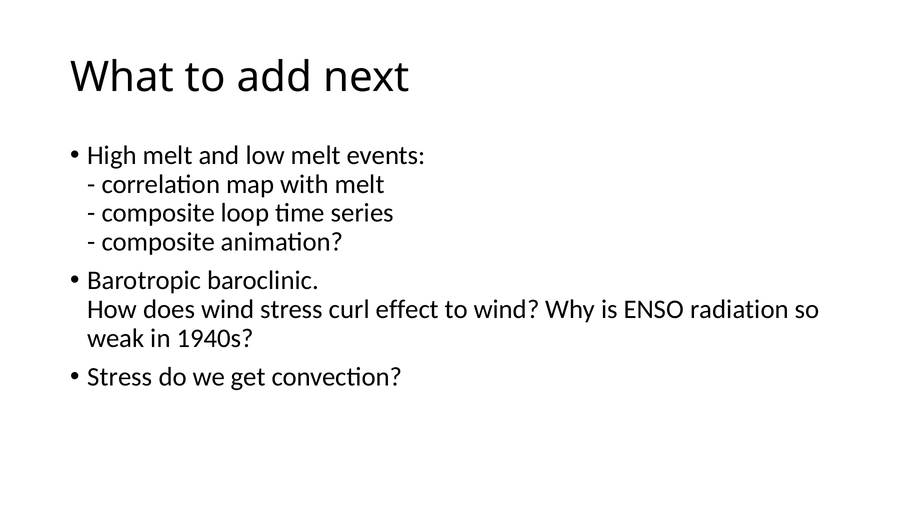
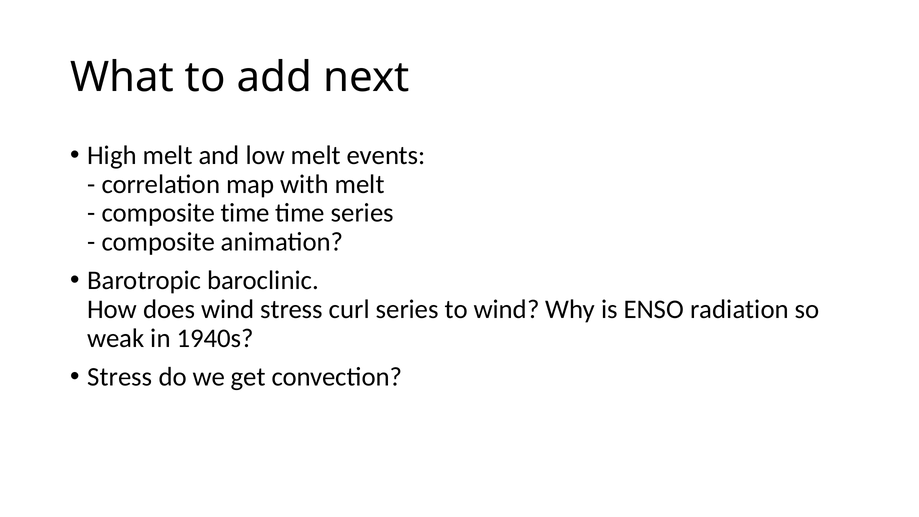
composite loop: loop -> time (245, 213)
curl effect: effect -> series (407, 309)
